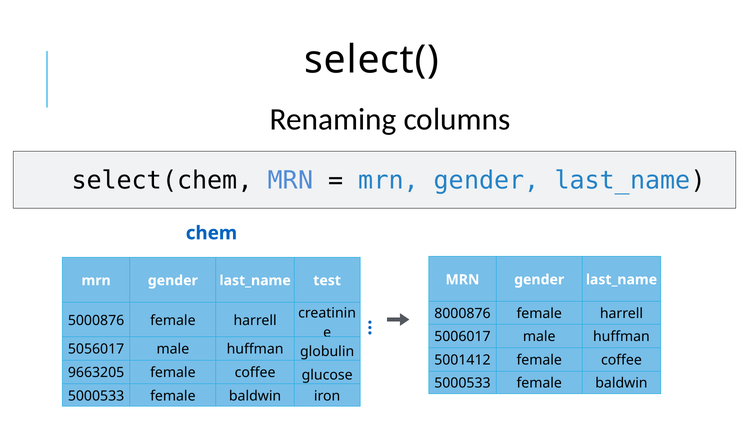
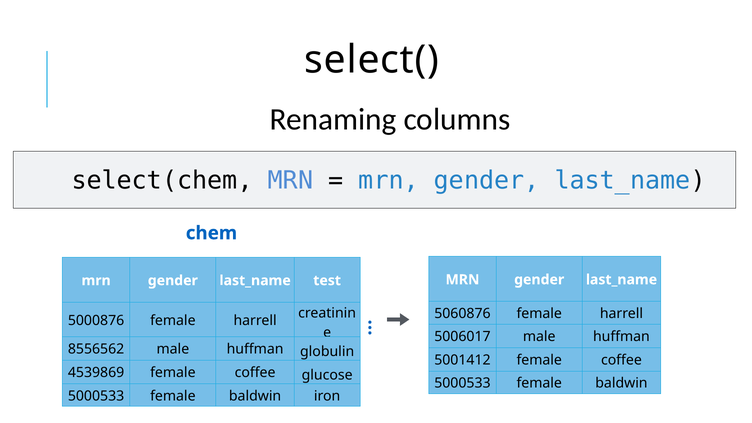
8000876: 8000876 -> 5060876 (462, 314)
5056017: 5056017 -> 8556562 (96, 349)
9663205: 9663205 -> 4539869 (96, 373)
